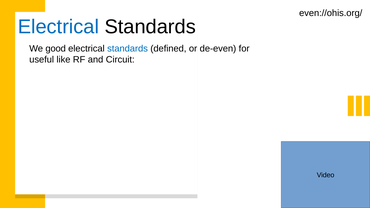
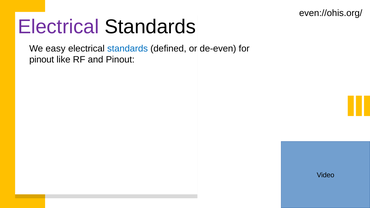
Electrical colour: blue -> purple (58, 27)
good: good -> easy (56, 49)
useful: useful -> pinout (42, 60)
and Circuit: Circuit -> Pinout (120, 60)
